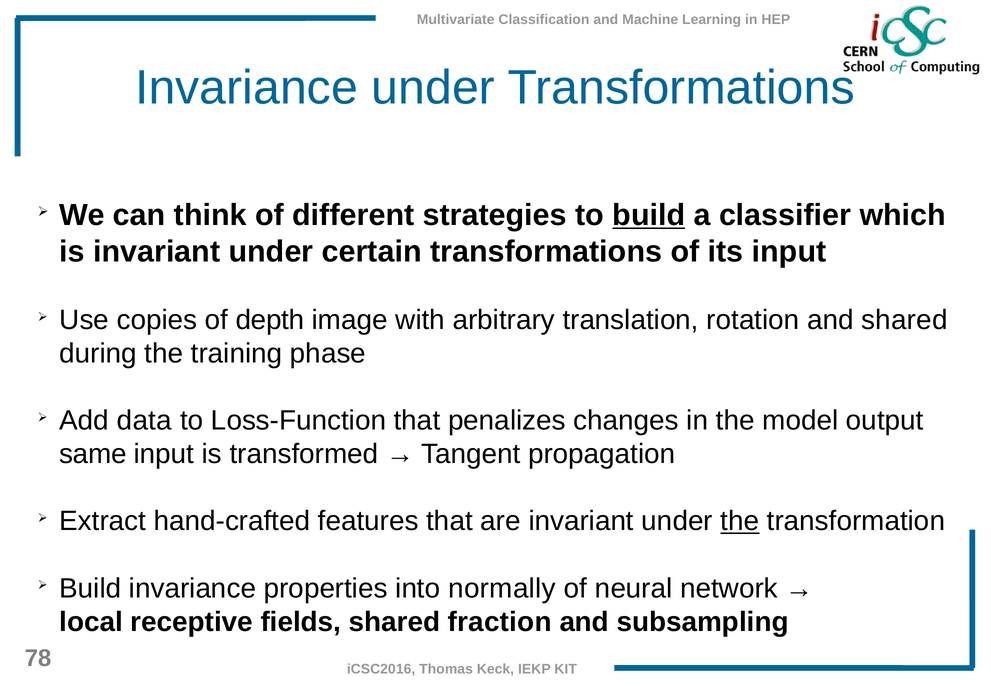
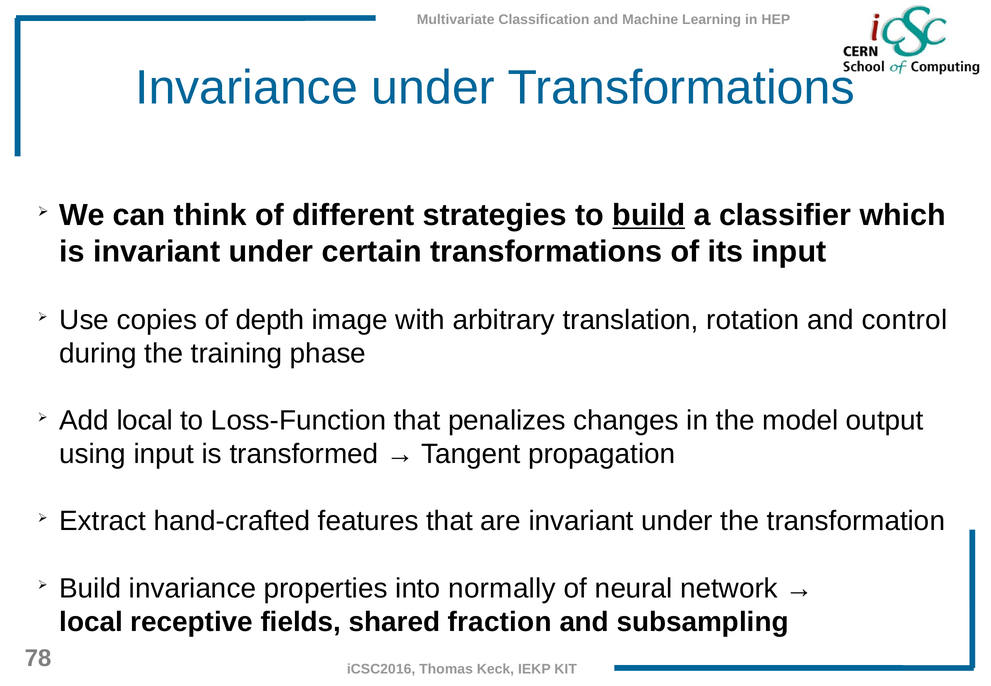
and shared: shared -> control (904, 320)
Add data: data -> local (145, 421)
same: same -> using (93, 454)
the underline: present -> none (740, 521)
